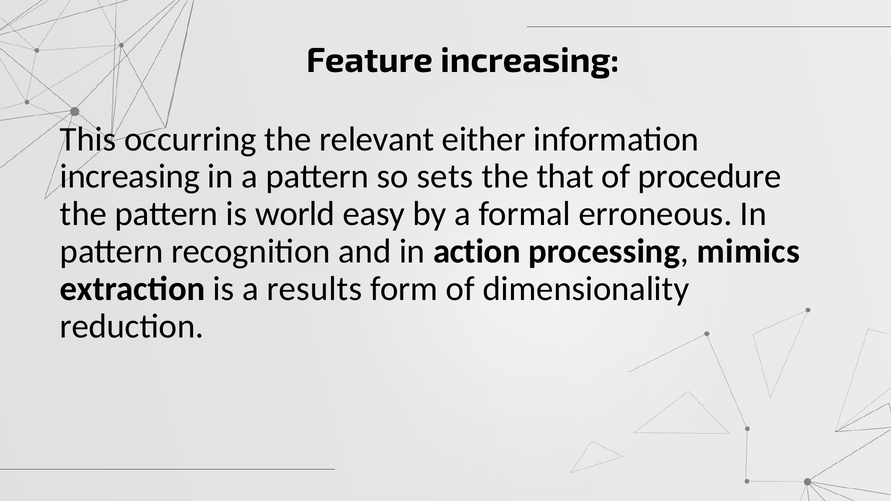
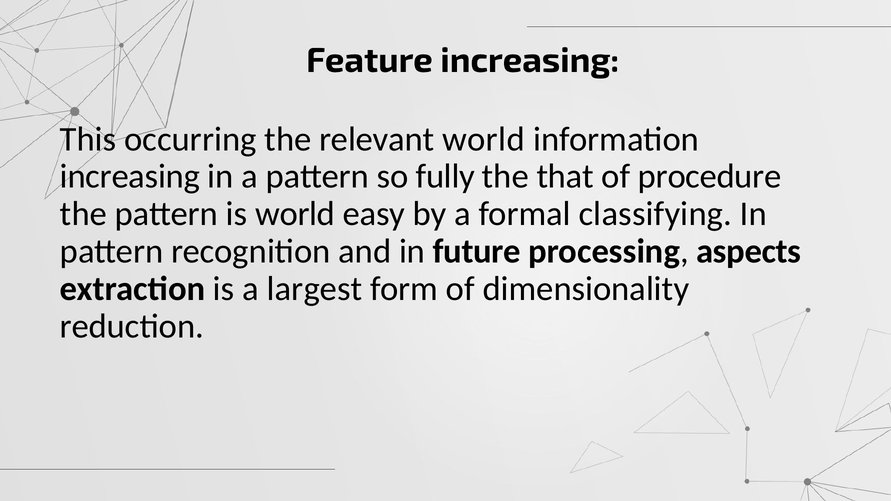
relevant either: either -> world (484, 139)
sets: sets -> fully (445, 177)
erroneous: erroneous -> classifying (655, 214)
action: action -> future (477, 251)
mimics: mimics -> aspects (749, 251)
results: results -> largest (315, 289)
